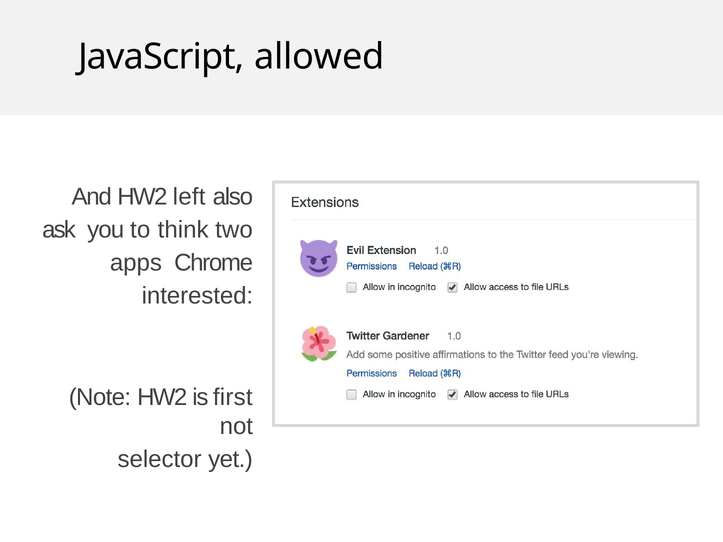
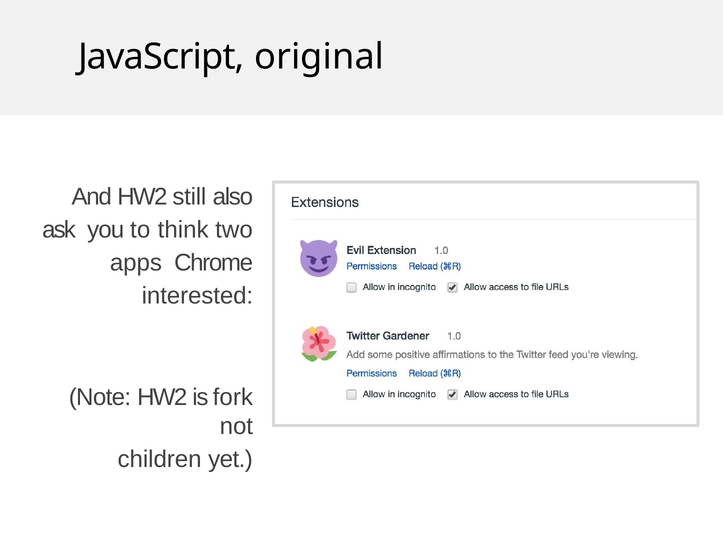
allowed: allowed -> original (319, 57)
left: left -> still (189, 197)
first: first -> fork (233, 398)
selector: selector -> children (160, 460)
